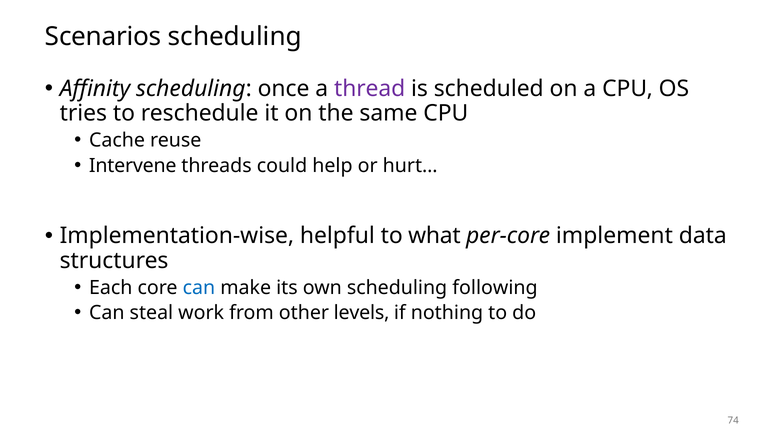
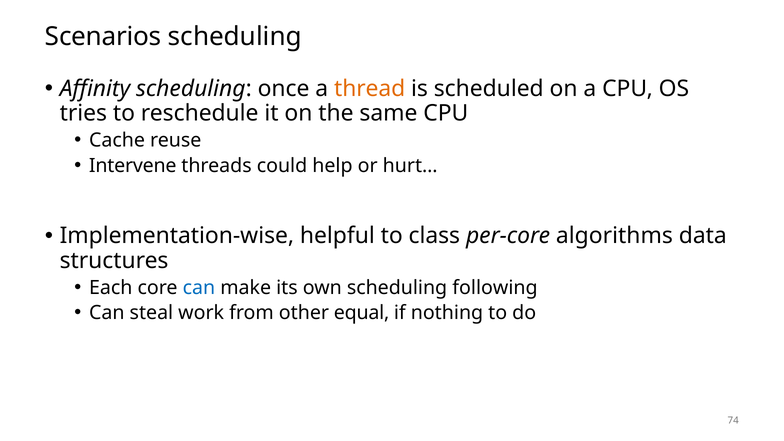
thread colour: purple -> orange (370, 89)
what: what -> class (434, 236)
implement: implement -> algorithms (614, 236)
levels: levels -> equal (362, 313)
